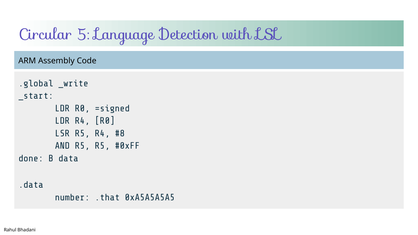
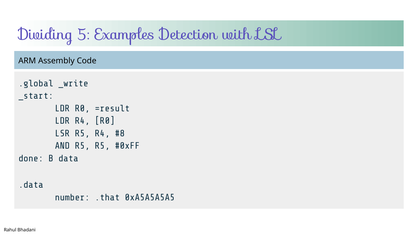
Circular: Circular -> Dividing (46, 35)
Language: Language -> Examples (125, 35)
=signed: =signed -> =result (112, 108)
